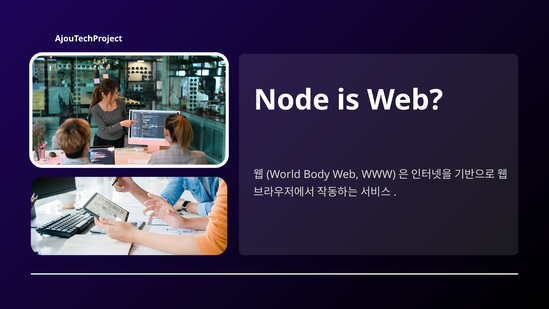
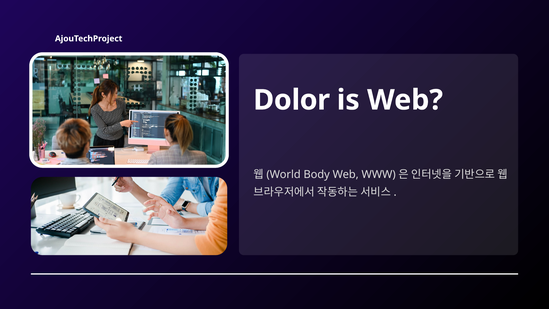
Node: Node -> Dolor (292, 100)
